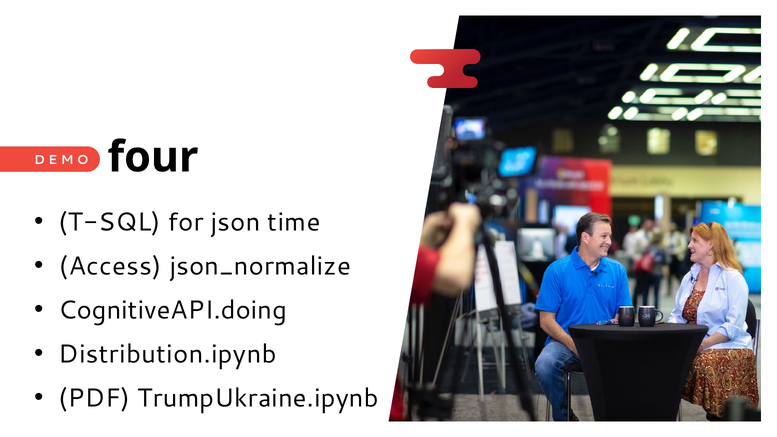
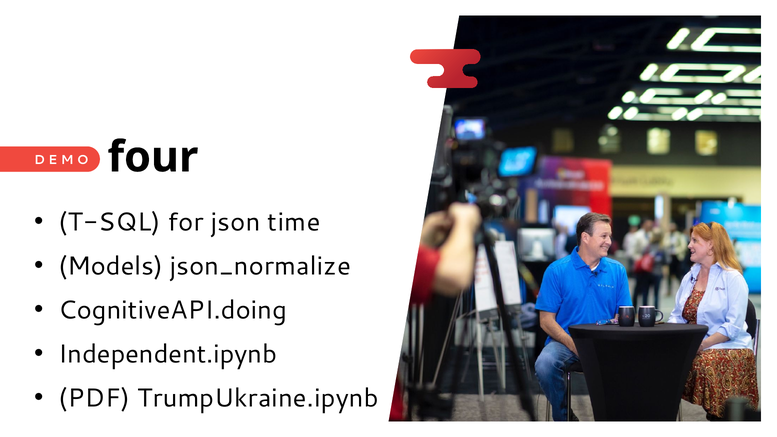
Access: Access -> Models (111, 266)
Distribution.ipynb: Distribution.ipynb -> Independent.ipynb (168, 354)
